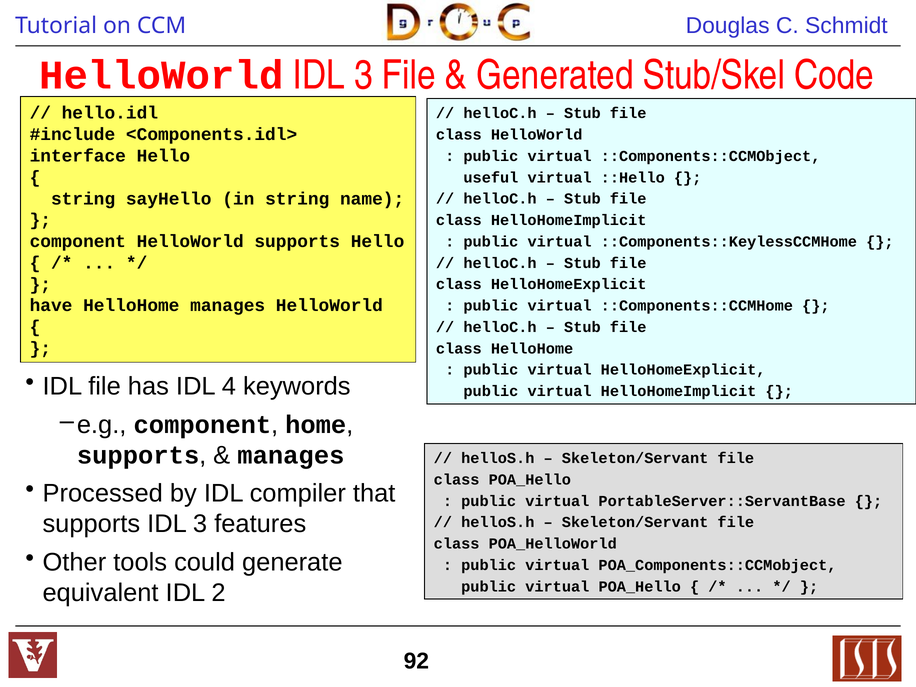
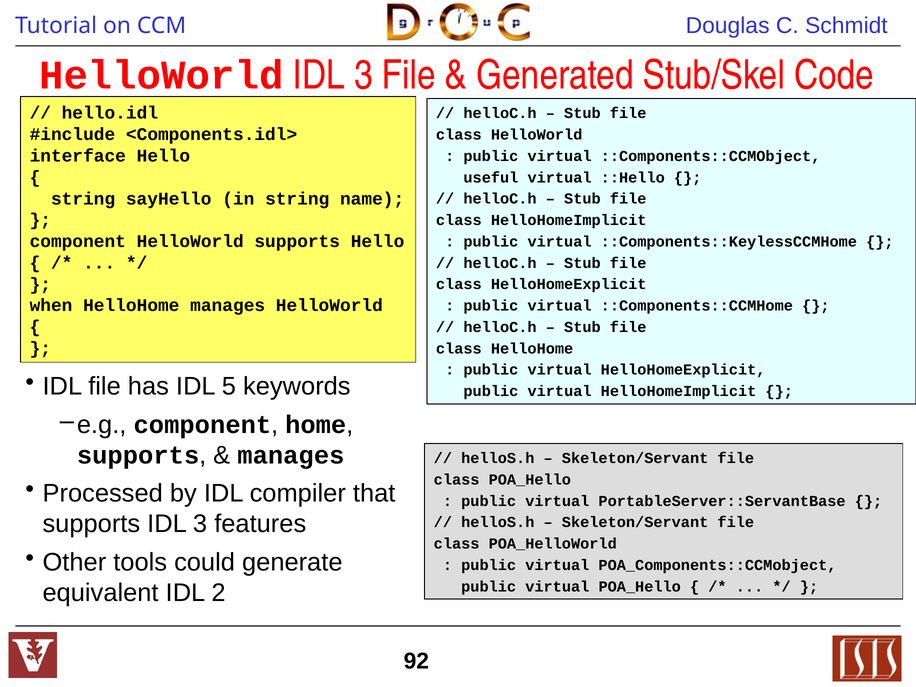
have: have -> when (51, 306)
4: 4 -> 5 (229, 387)
